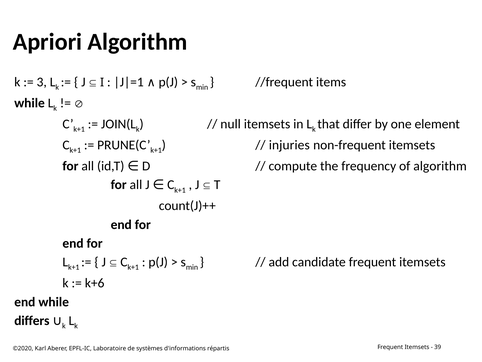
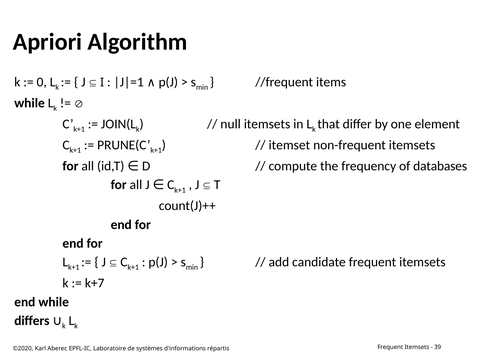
3: 3 -> 0 (42, 82)
injuries: injuries -> itemset (289, 145)
of algorithm: algorithm -> databases (440, 166)
k+6: k+6 -> k+7 (95, 283)
